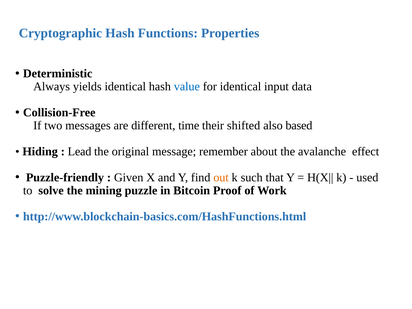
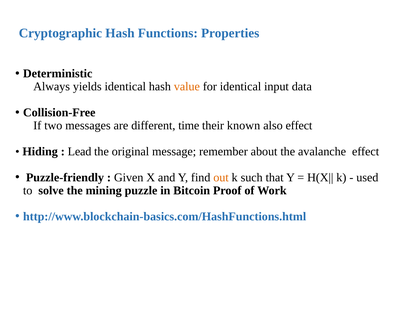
value colour: blue -> orange (187, 87)
shifted: shifted -> known (244, 126)
also based: based -> effect (299, 126)
